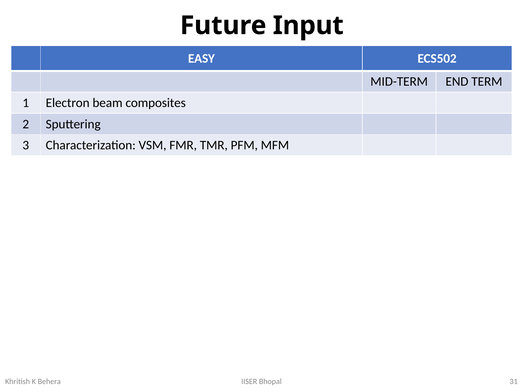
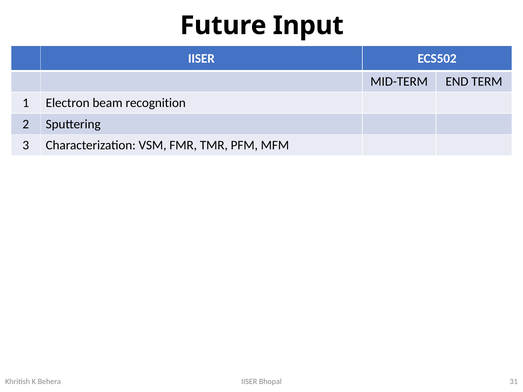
EASY: EASY -> IISER (201, 59)
composites: composites -> recognition (156, 103)
